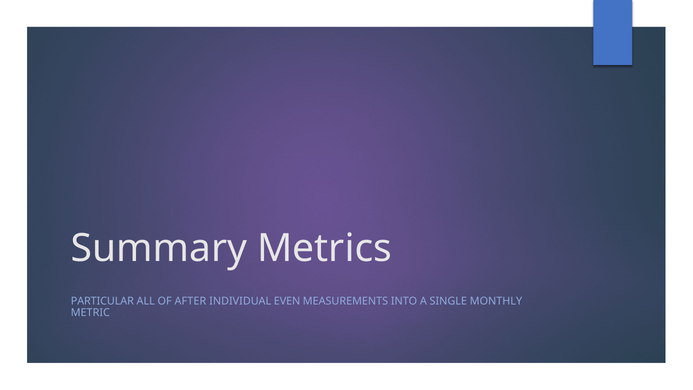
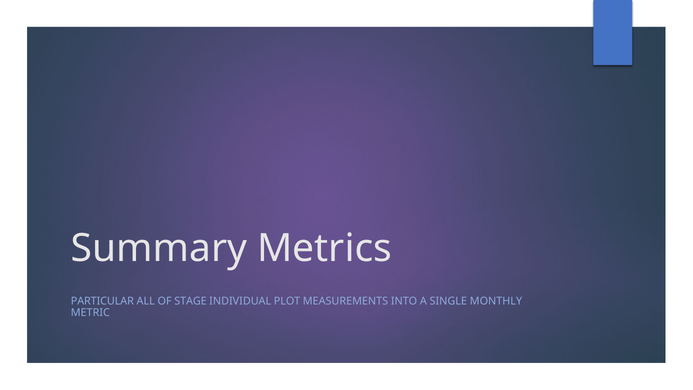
AFTER: AFTER -> STAGE (191, 301)
EVEN: EVEN -> PLOT (287, 301)
